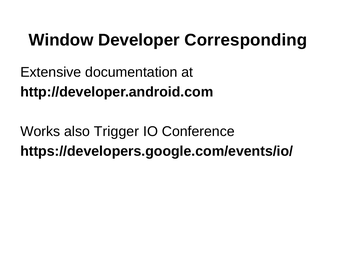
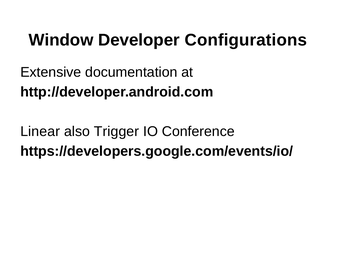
Corresponding: Corresponding -> Configurations (246, 40)
Works: Works -> Linear (40, 131)
